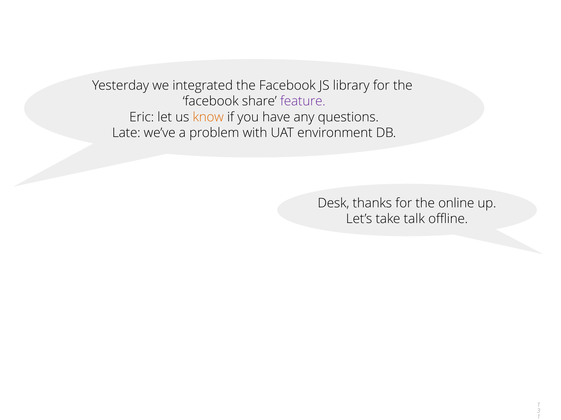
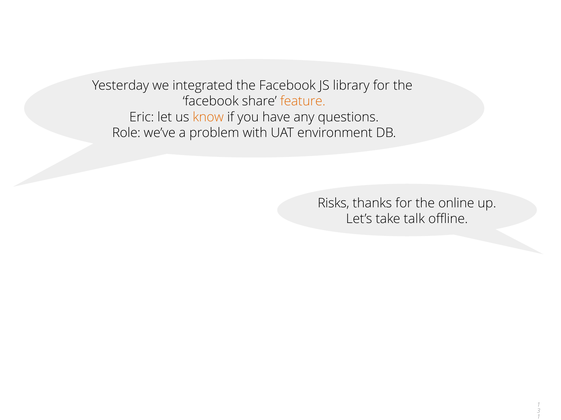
feature colour: purple -> orange (303, 101)
Late: Late -> Role (126, 133)
Desk: Desk -> Risks (333, 203)
